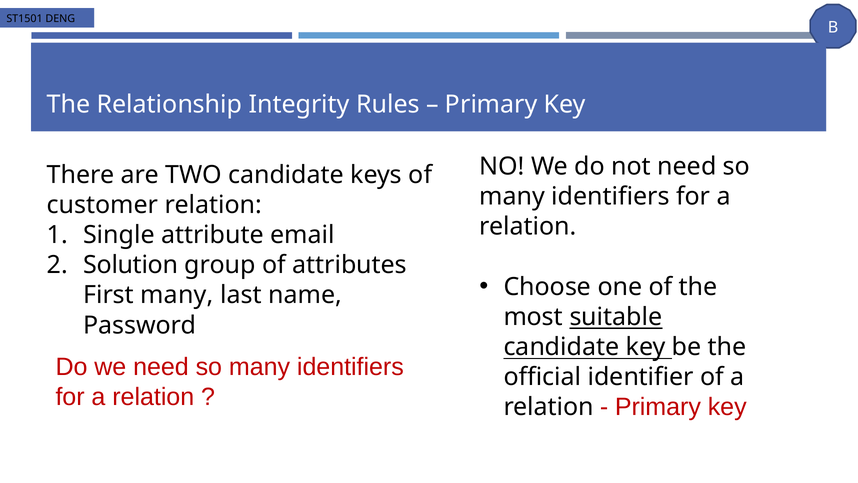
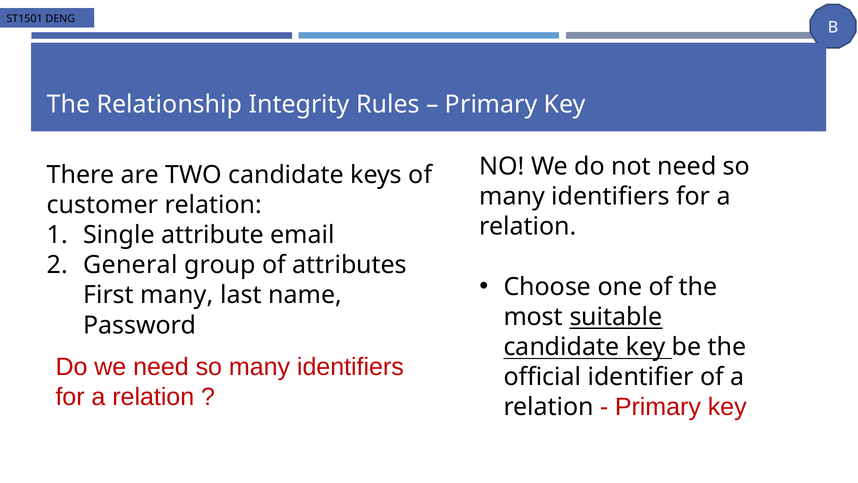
Solution: Solution -> General (130, 265)
